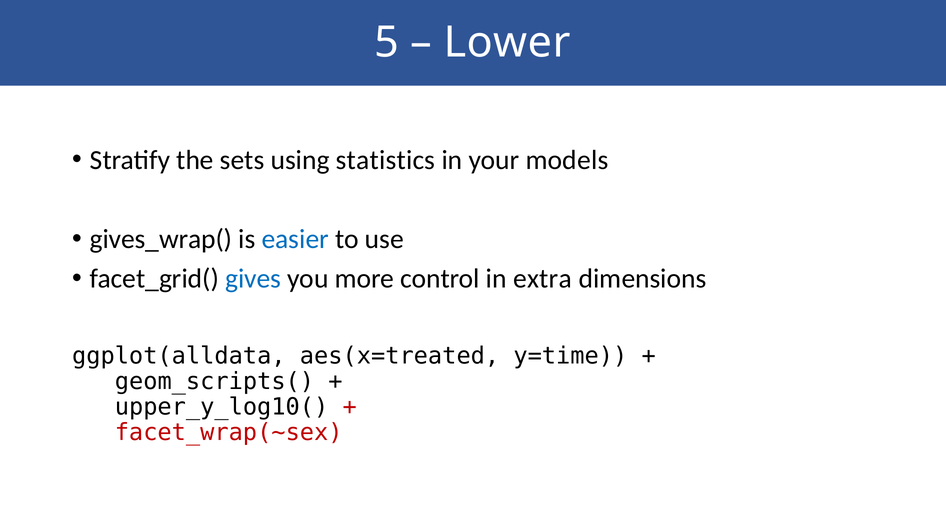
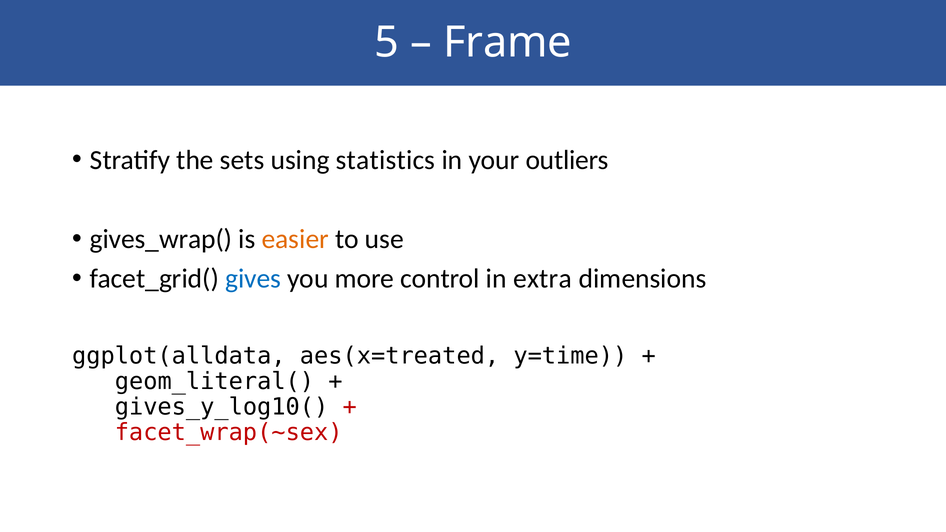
Lower: Lower -> Frame (507, 43)
models: models -> outliers (567, 160)
easier colour: blue -> orange (295, 239)
geom_scripts(: geom_scripts( -> geom_literal( (214, 382)
upper_y_log10(: upper_y_log10( -> gives_y_log10( (222, 407)
